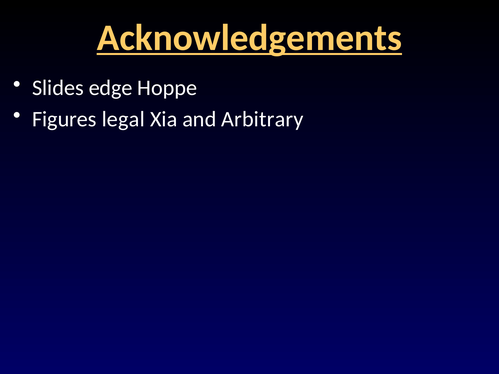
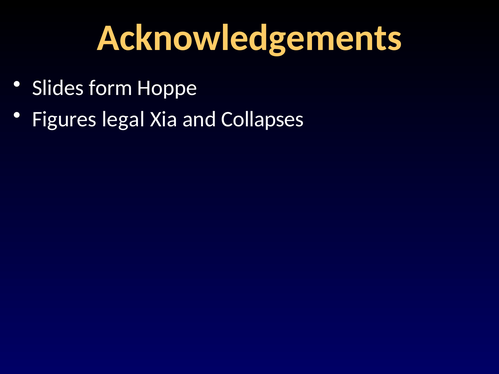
Acknowledgements underline: present -> none (249, 38)
edge: edge -> form (111, 88)
Arbitrary: Arbitrary -> Collapses (263, 119)
